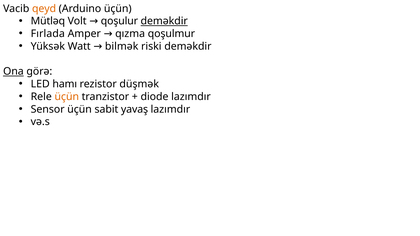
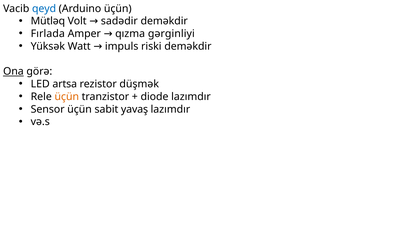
qeyd colour: orange -> blue (44, 9)
qoşulur: qoşulur -> sadədir (119, 21)
deməkdir underline: present -> none (164, 21)
qoşulmur: qoşulmur -> gərginliyi (171, 34)
bilmək: bilmək -> impuls (122, 46)
hamı: hamı -> artsa (65, 84)
